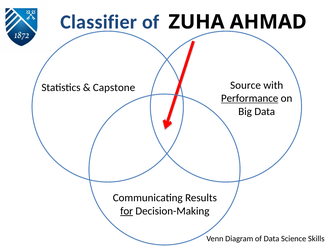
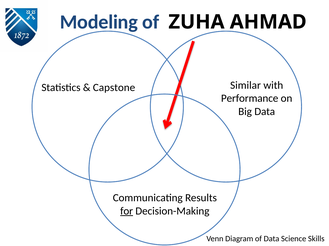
Classifier: Classifier -> Modeling (99, 22)
Source: Source -> Similar (246, 85)
Performance underline: present -> none (250, 99)
